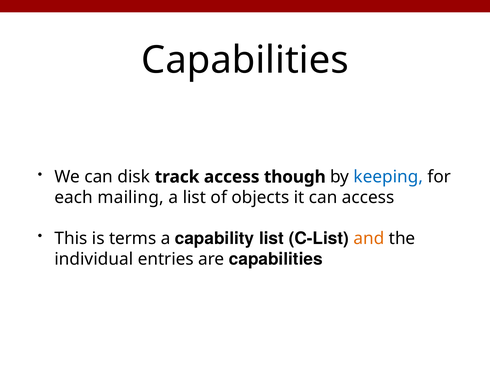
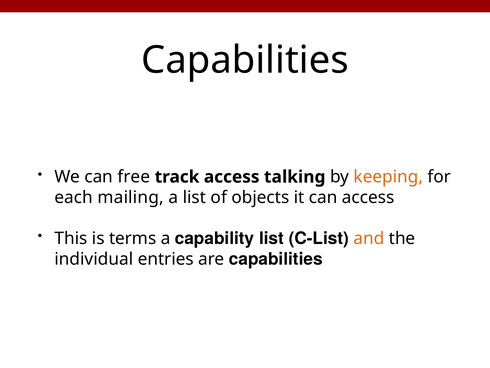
disk: disk -> free (134, 177)
though: though -> talking (295, 177)
keeping colour: blue -> orange (388, 177)
